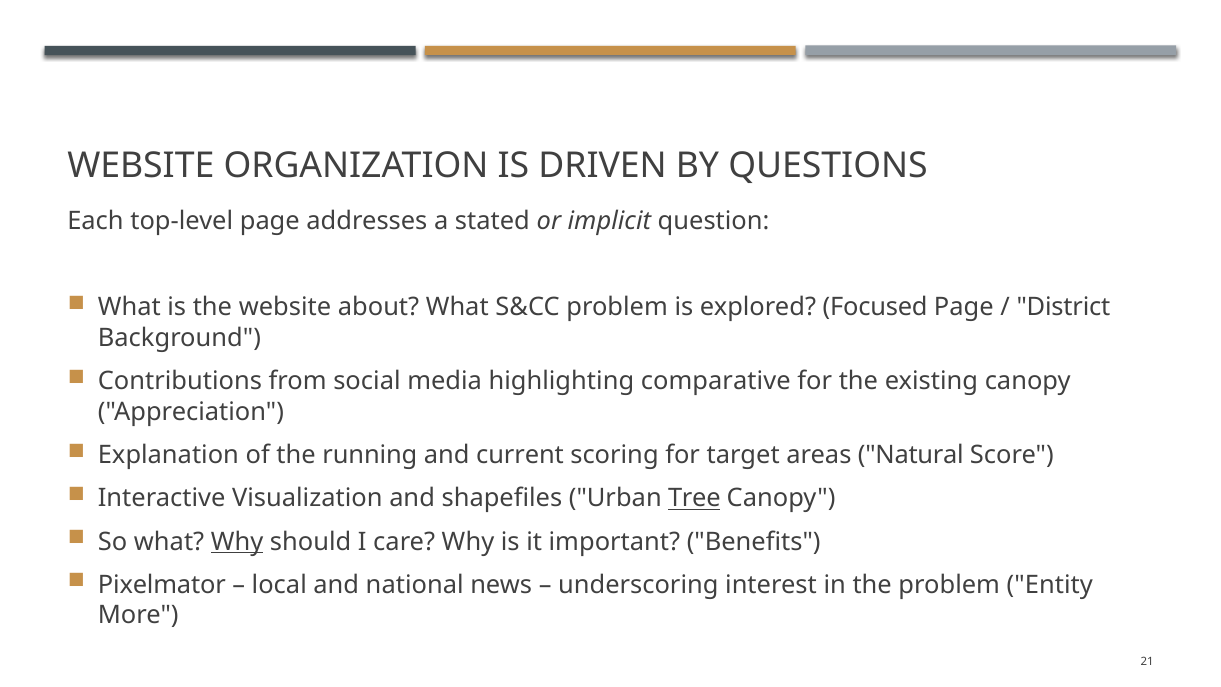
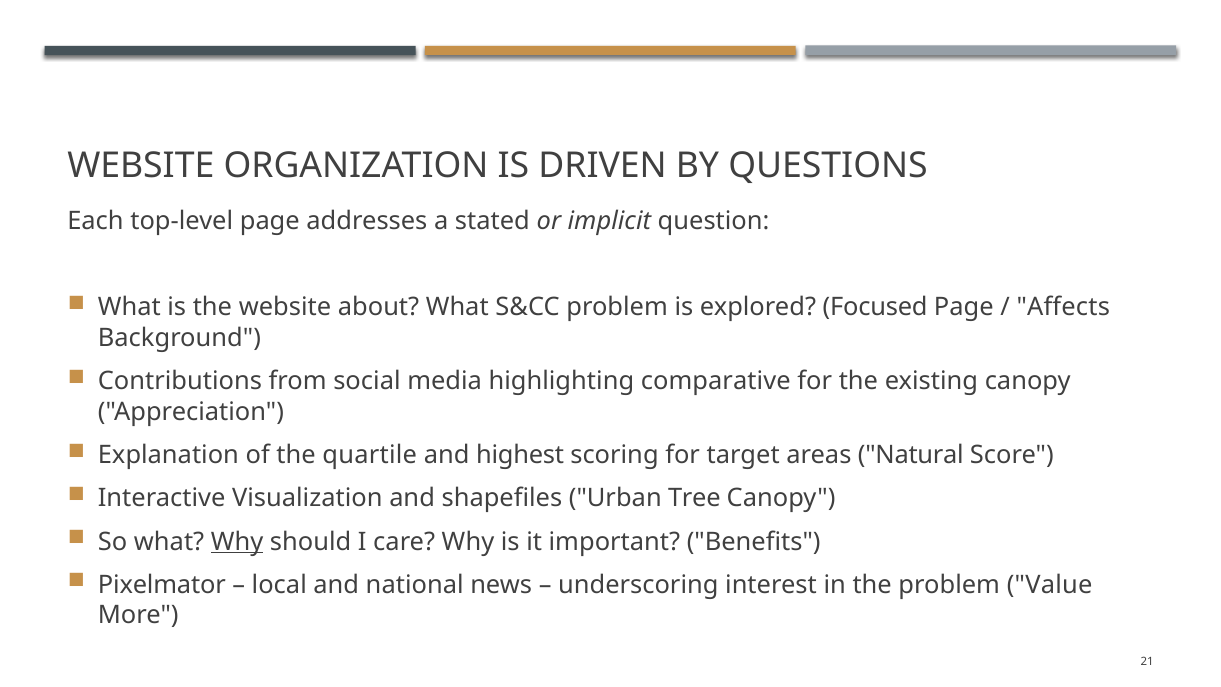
District: District -> Affects (1063, 307)
running: running -> quartile (370, 455)
current: current -> highest (520, 455)
Tree underline: present -> none (694, 498)
Entity: Entity -> Value (1050, 585)
